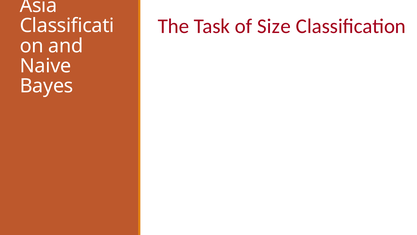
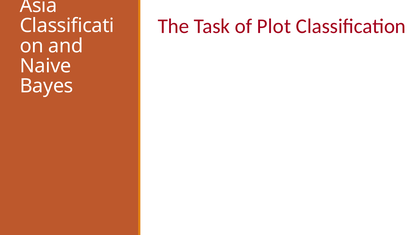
Size: Size -> Plot (274, 26)
